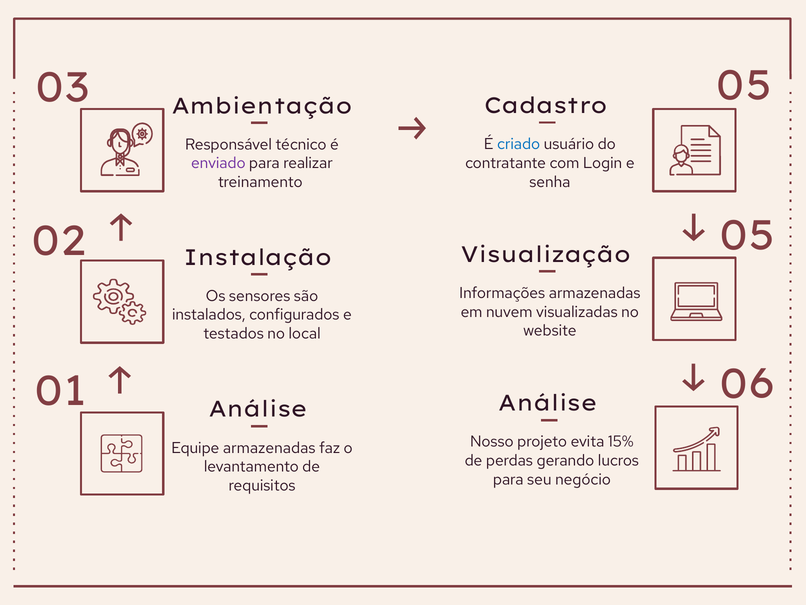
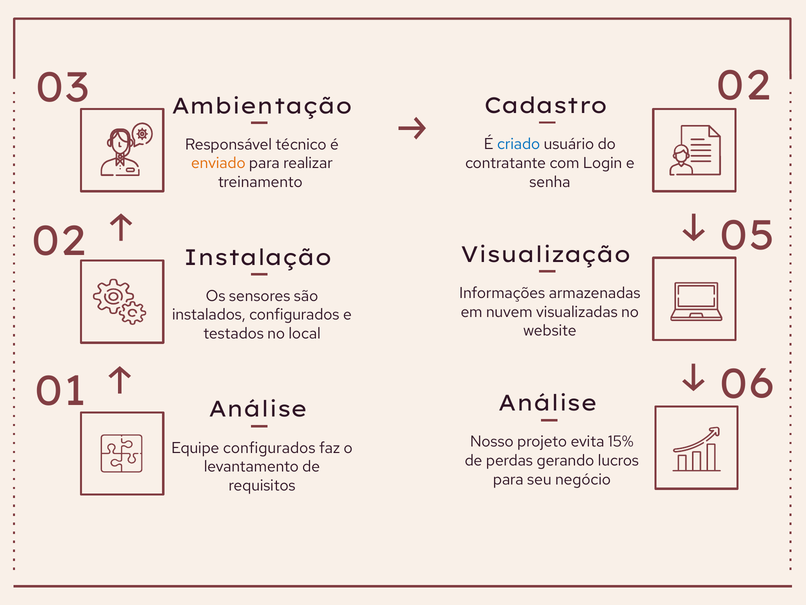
03 05: 05 -> 02 (744, 86)
enviado colour: purple -> orange (218, 163)
Equipe armazenadas: armazenadas -> configurados (269, 448)
